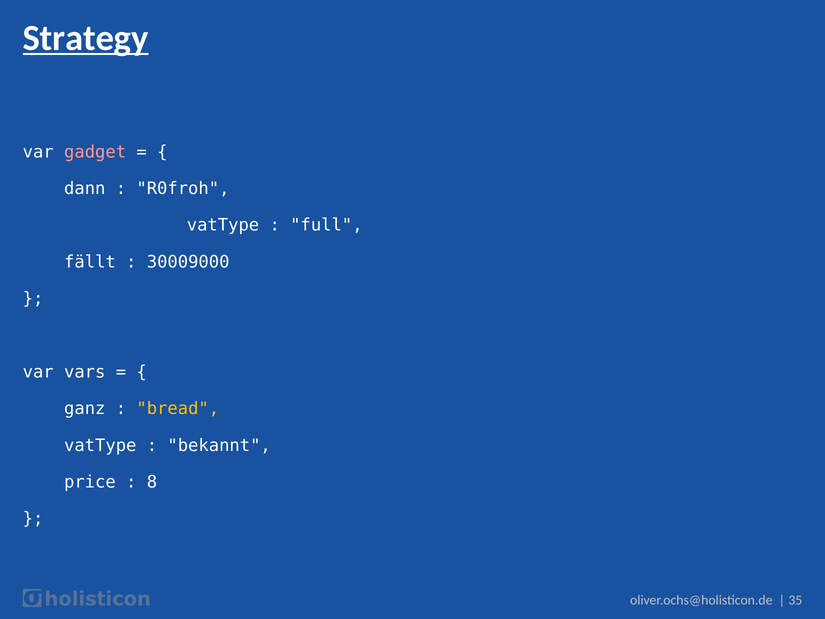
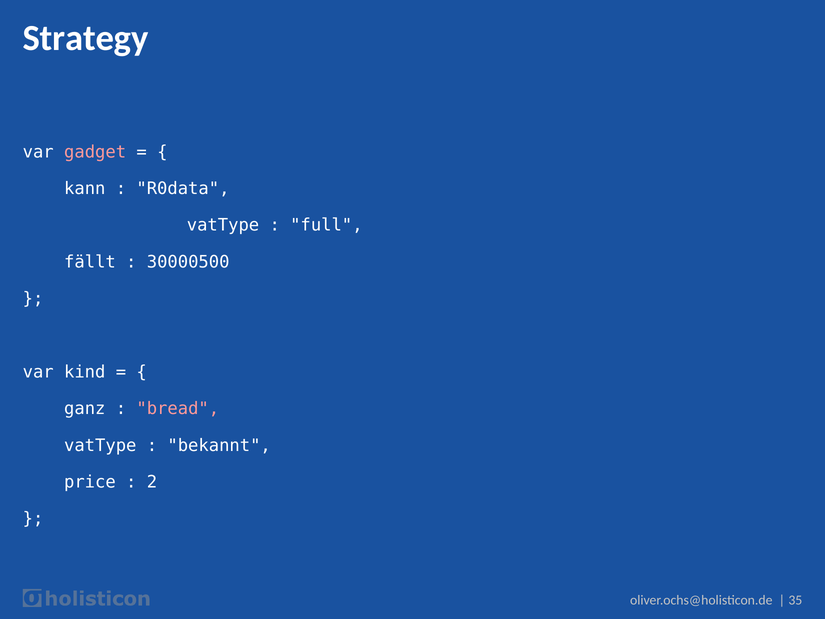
Strategy underline: present -> none (86, 38)
dann: dann -> kann (85, 189)
R0froh: R0froh -> R0data (183, 189)
30009000: 30009000 -> 30000500 (188, 262)
vars: vars -> kind (85, 372)
bread colour: yellow -> pink (178, 409)
8: 8 -> 2 (152, 482)
